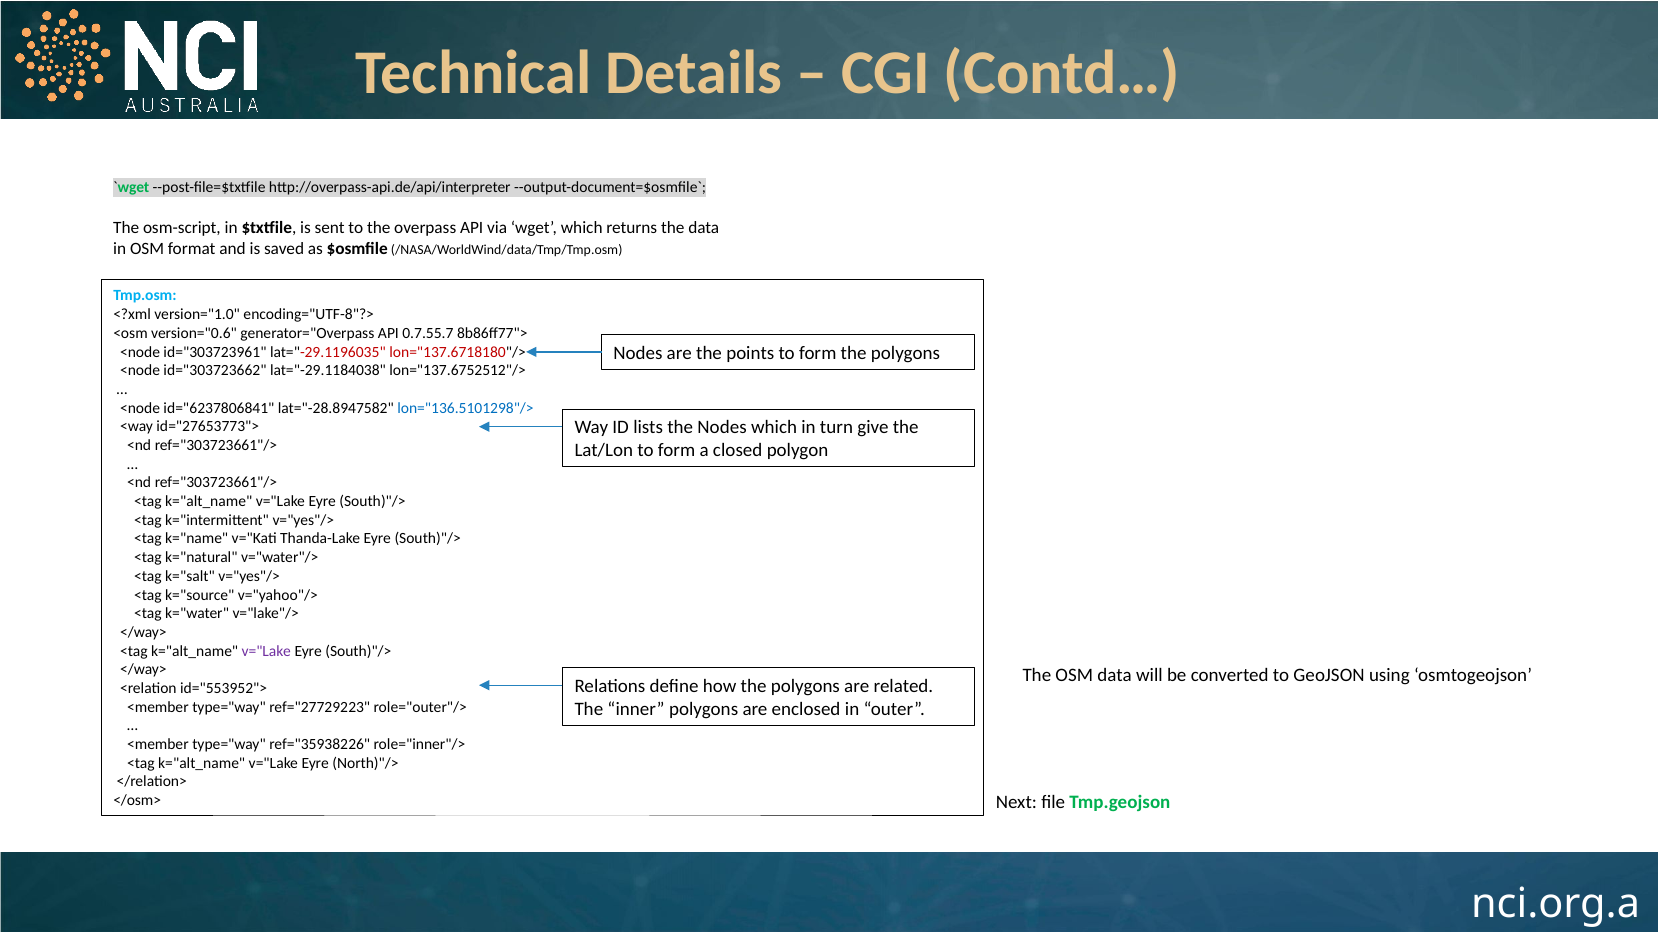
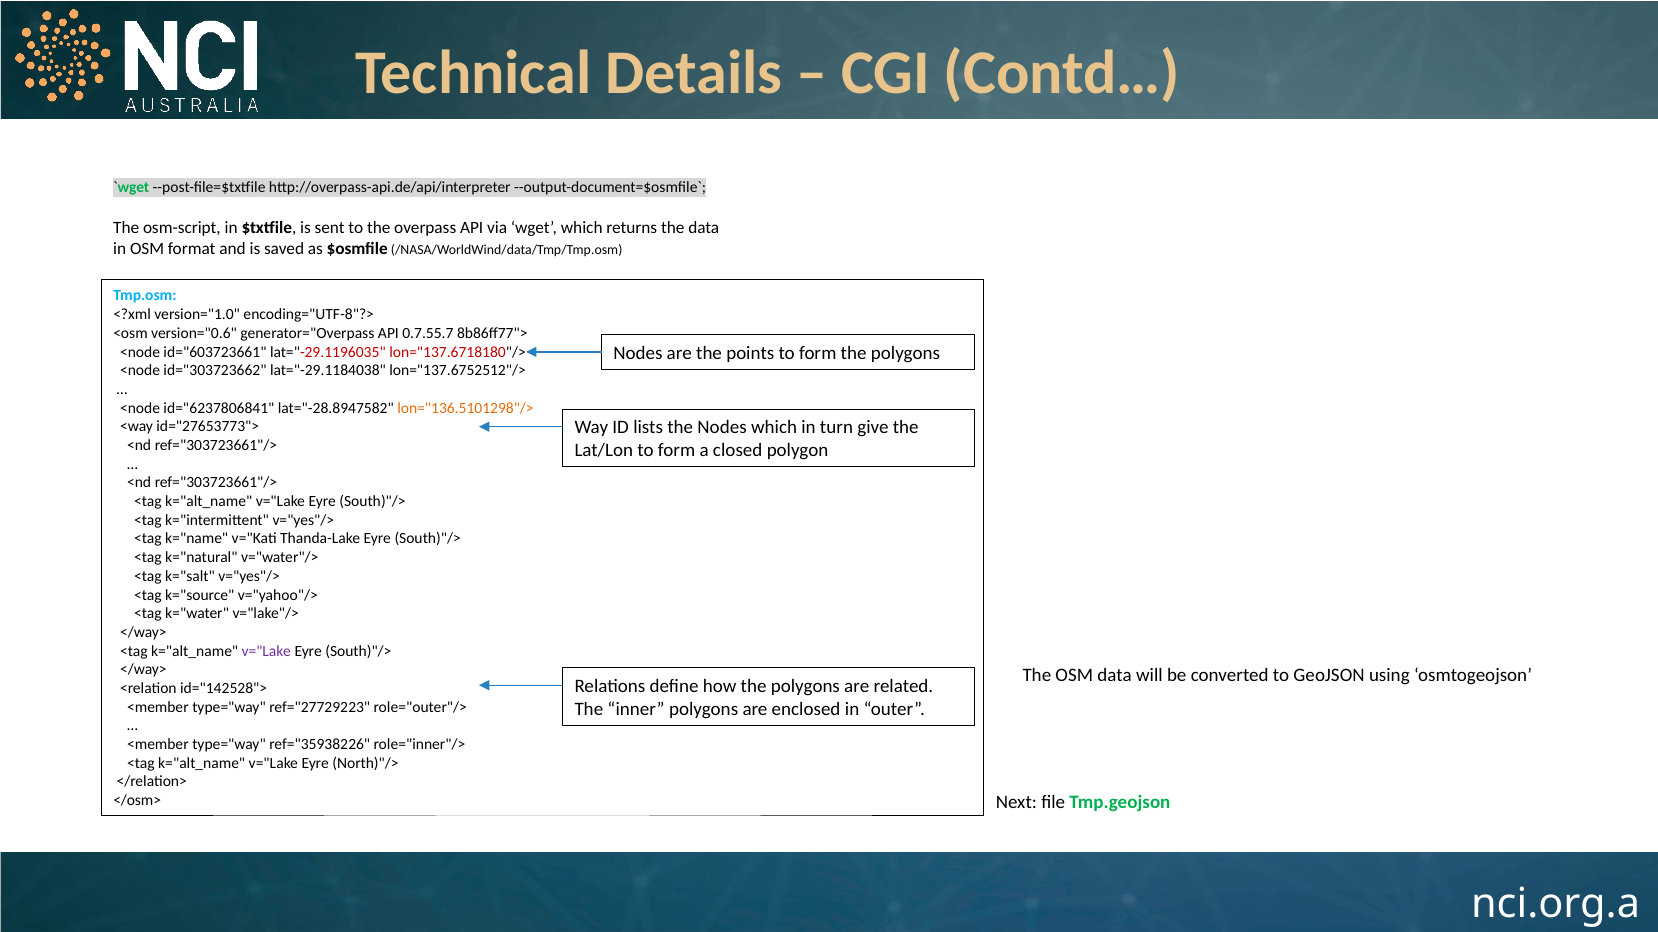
id="303723961: id="303723961 -> id="603723661 (215, 352)
lon="136.5101298"/> colour: blue -> orange (465, 408)
id="553952">: id="553952"> -> id="142528"> (224, 689)
